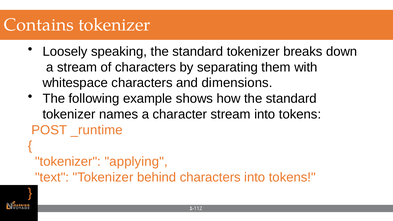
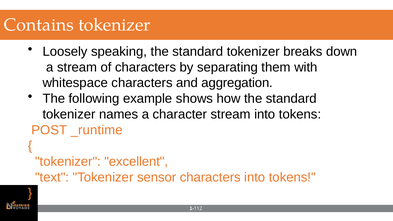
dimensions: dimensions -> aggregation (237, 83)
applying: applying -> excellent (136, 162)
behind: behind -> sensor (157, 177)
